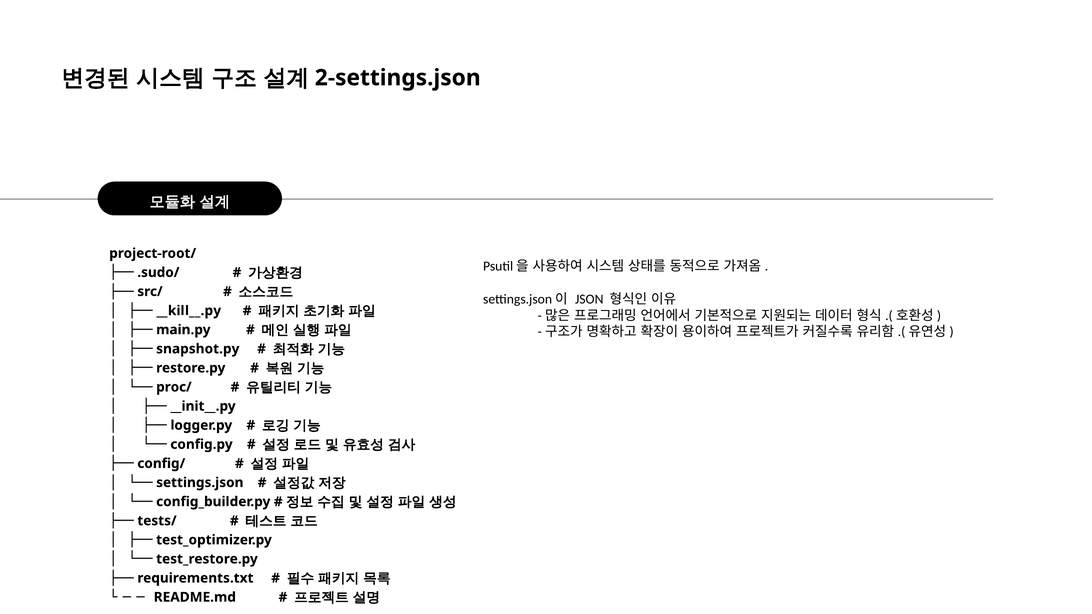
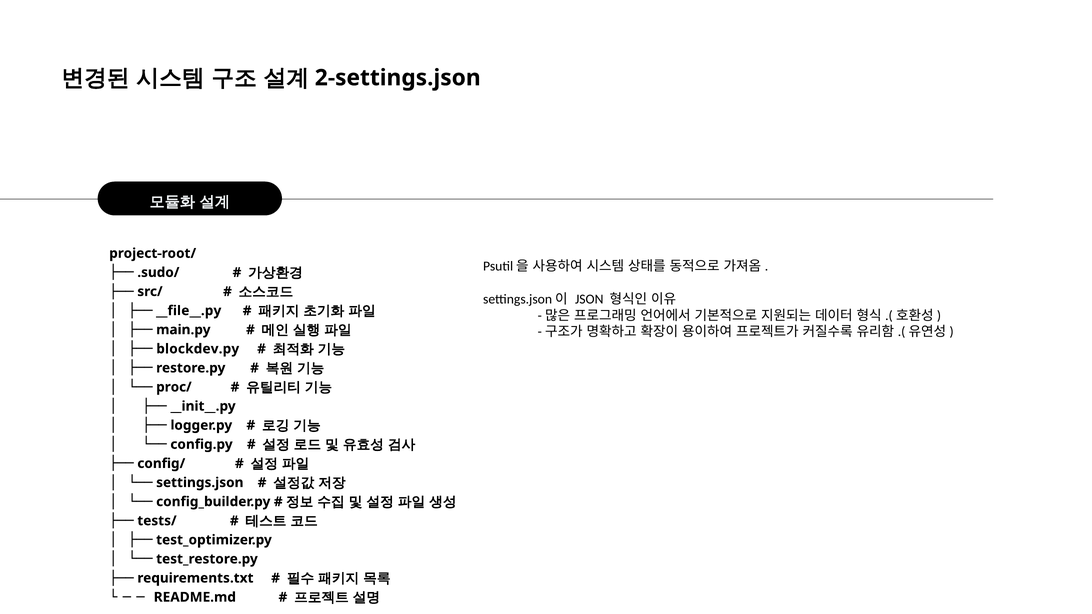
__kill__.py: __kill__.py -> __file__.py (189, 311)
snapshot.py: snapshot.py -> blockdev.py (198, 349)
